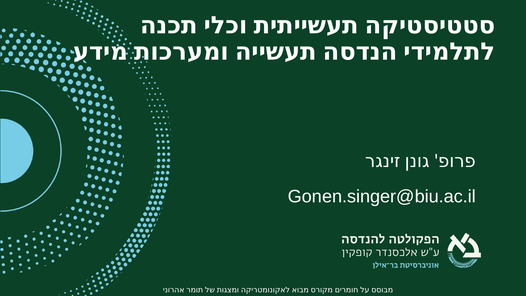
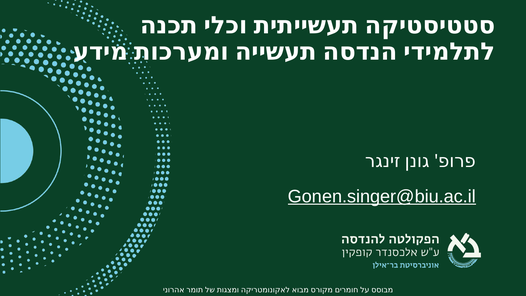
Gonen.singer@biu.ac.il underline: none -> present (382, 196)
